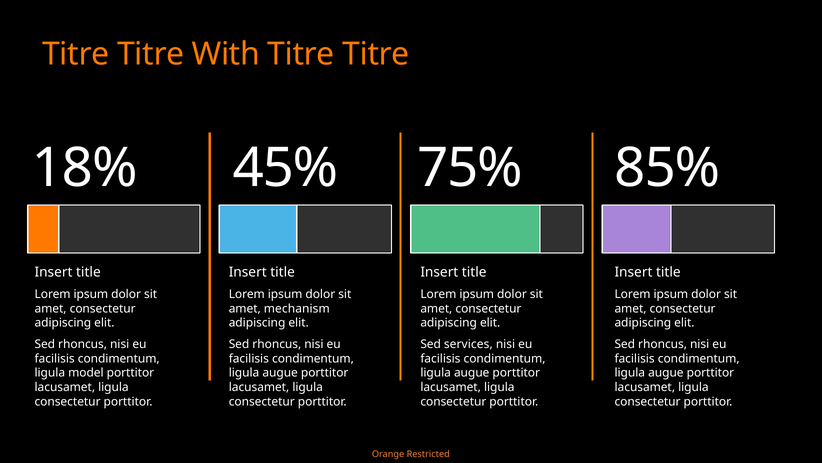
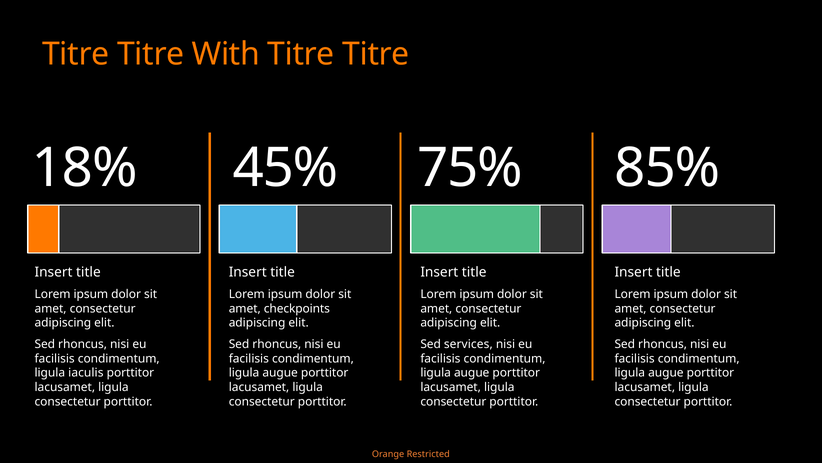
mechanism: mechanism -> checkpoints (297, 308)
model: model -> iaculis (86, 372)
